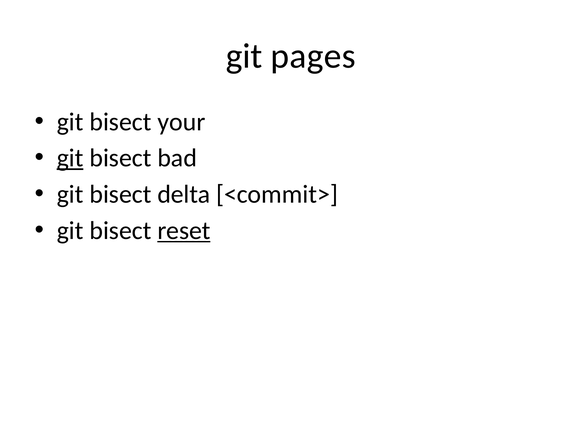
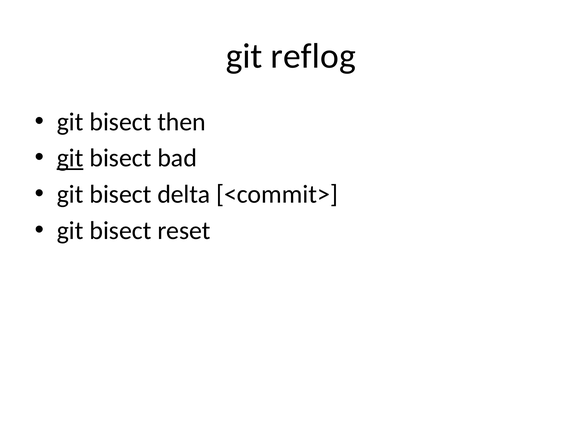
pages: pages -> reflog (313, 56)
your: your -> then (182, 122)
reset underline: present -> none (184, 231)
